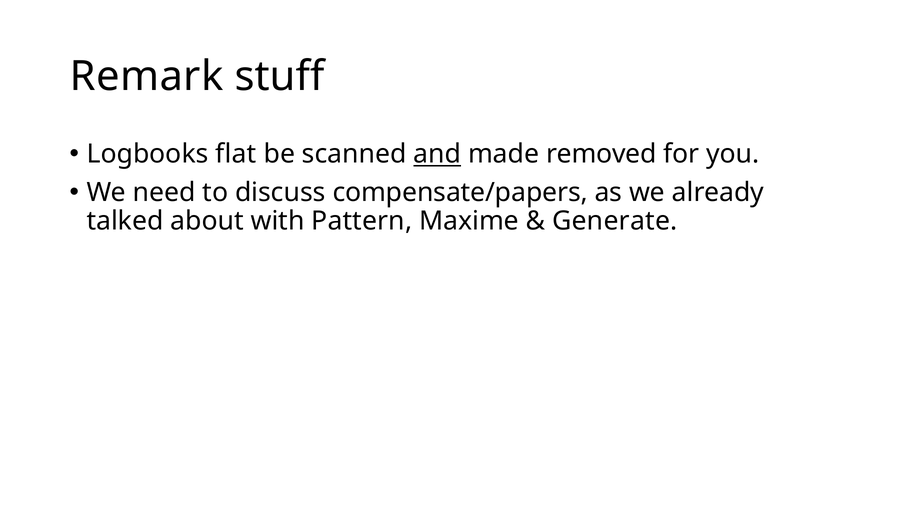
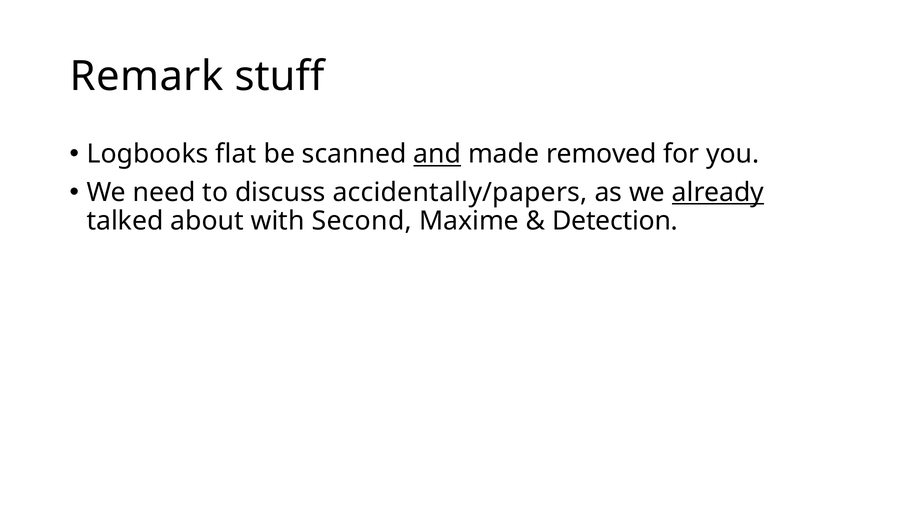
compensate/papers: compensate/papers -> accidentally/papers (460, 193)
already underline: none -> present (718, 193)
Pattern: Pattern -> Second (362, 221)
Generate: Generate -> Detection (615, 221)
